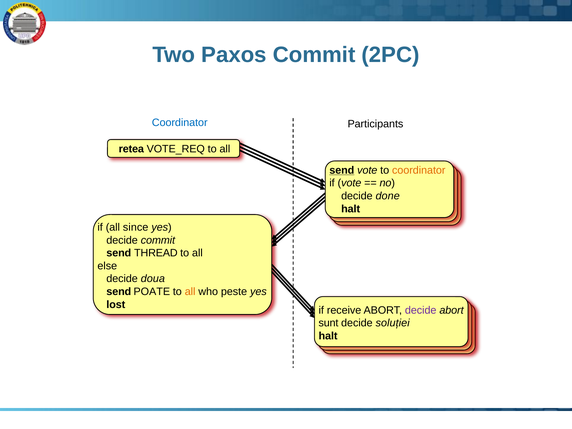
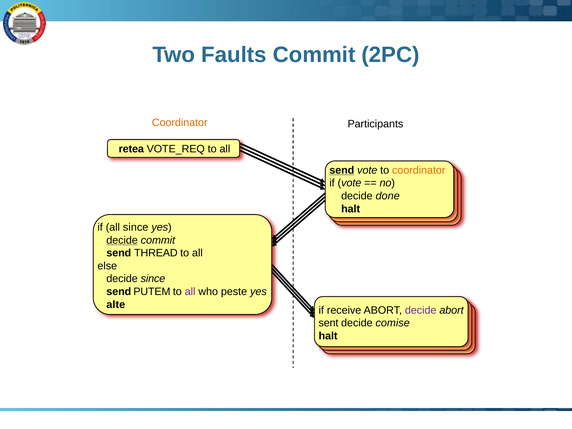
Paxos: Paxos -> Faults (234, 55)
Coordinator colour: blue -> orange (180, 123)
decide underline: none -> present (122, 240)
decide doua: doua -> since (153, 279)
POATE: POATE -> PUTEM (152, 292)
all colour: orange -> purple (190, 292)
lost: lost -> alte (116, 305)
sunt: sunt -> sent (328, 323)
soluției: soluției -> comise (393, 323)
